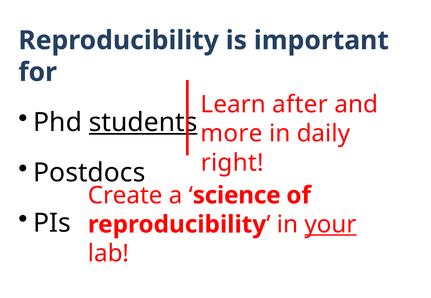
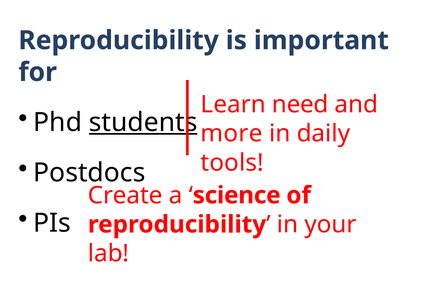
after: after -> need (300, 105)
right: right -> tools (232, 163)
your underline: present -> none (331, 225)
